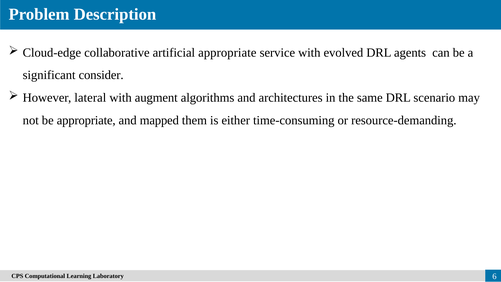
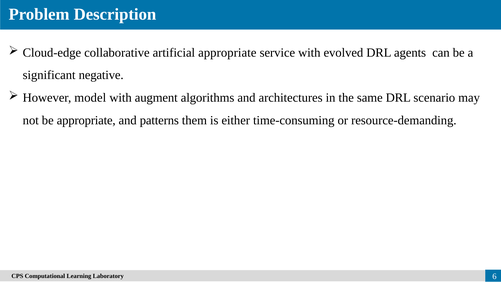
consider: consider -> negative (101, 75)
lateral: lateral -> model (90, 98)
mapped: mapped -> patterns (159, 120)
